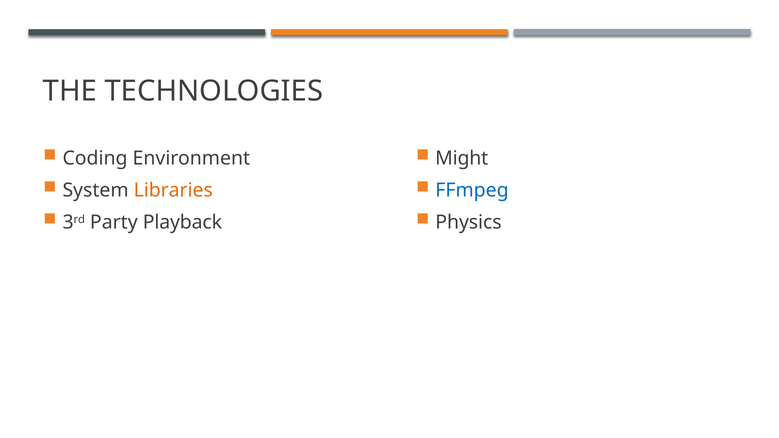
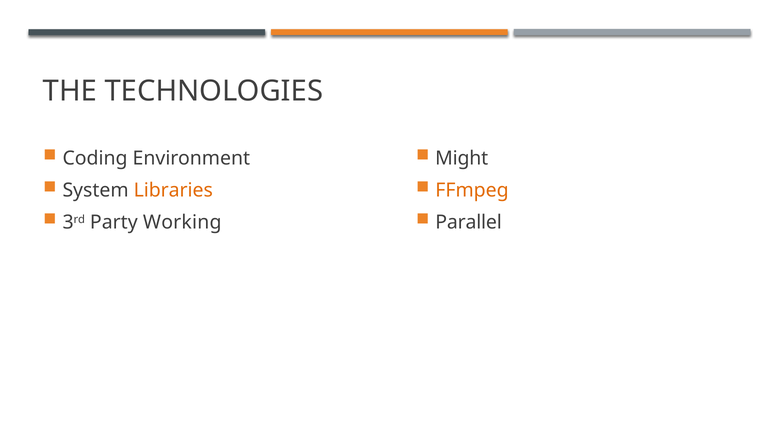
FFmpeg colour: blue -> orange (472, 190)
Playback: Playback -> Working (182, 223)
Physics: Physics -> Parallel (469, 223)
